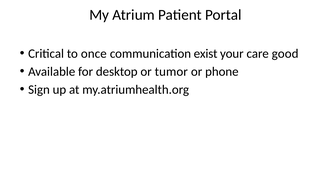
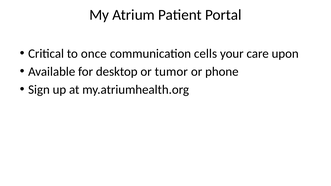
exist: exist -> cells (205, 54)
good: good -> upon (285, 54)
